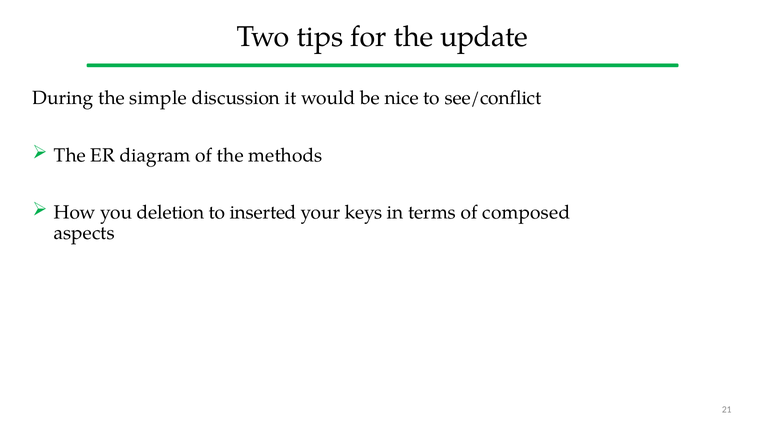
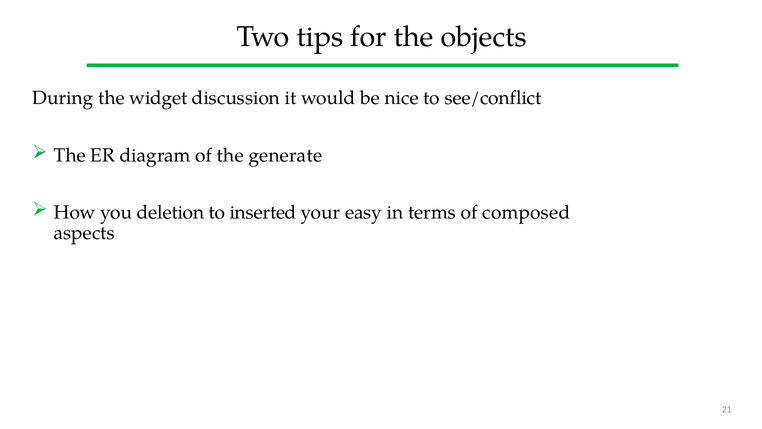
update: update -> objects (484, 37)
simple: simple -> widget (158, 98)
methods: methods -> generate (285, 155)
keys: keys -> easy (364, 212)
